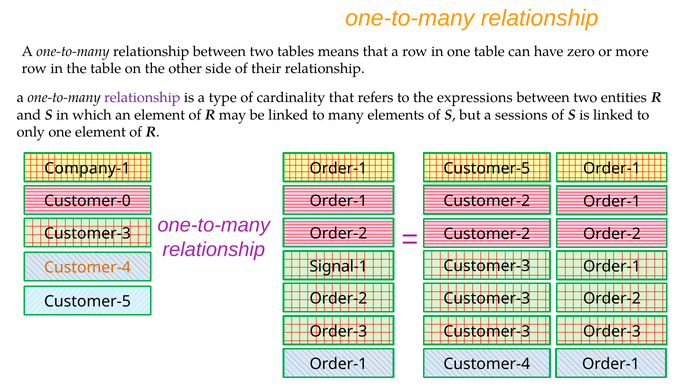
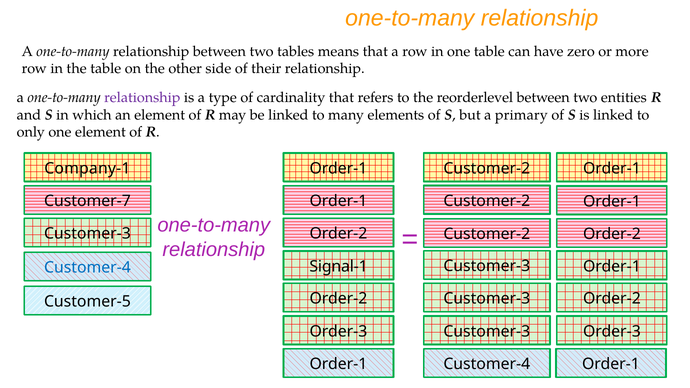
expressions: expressions -> reorderlevel (475, 98)
sessions: sessions -> primary (521, 115)
Customer-5: Customer-5 -> Customer-2 (487, 168)
Customer-0: Customer-0 -> Customer-7 (87, 201)
Customer-4 colour: orange -> blue (87, 268)
